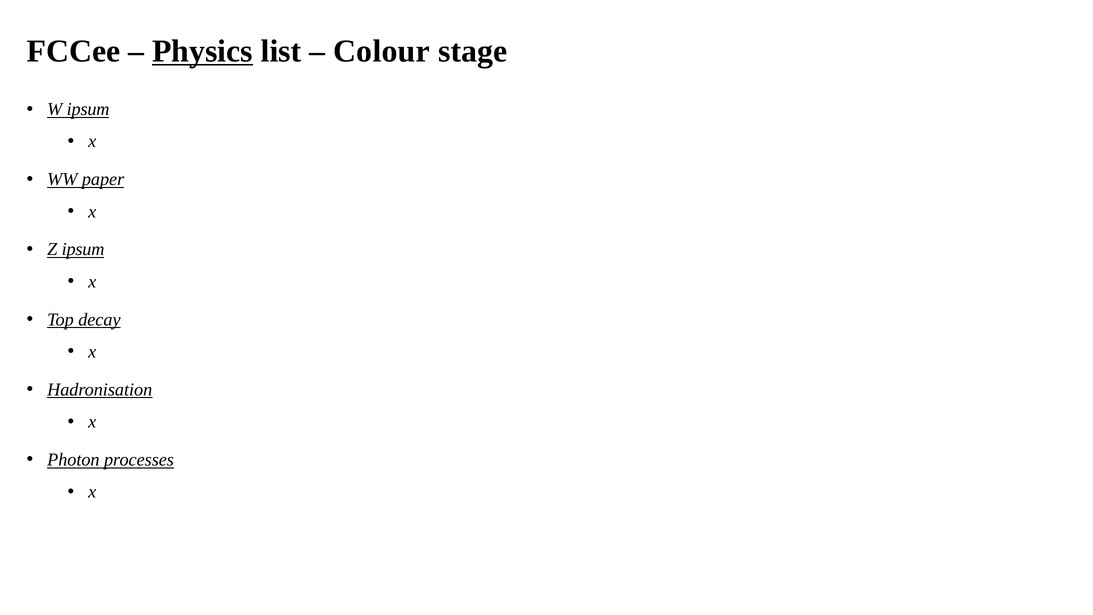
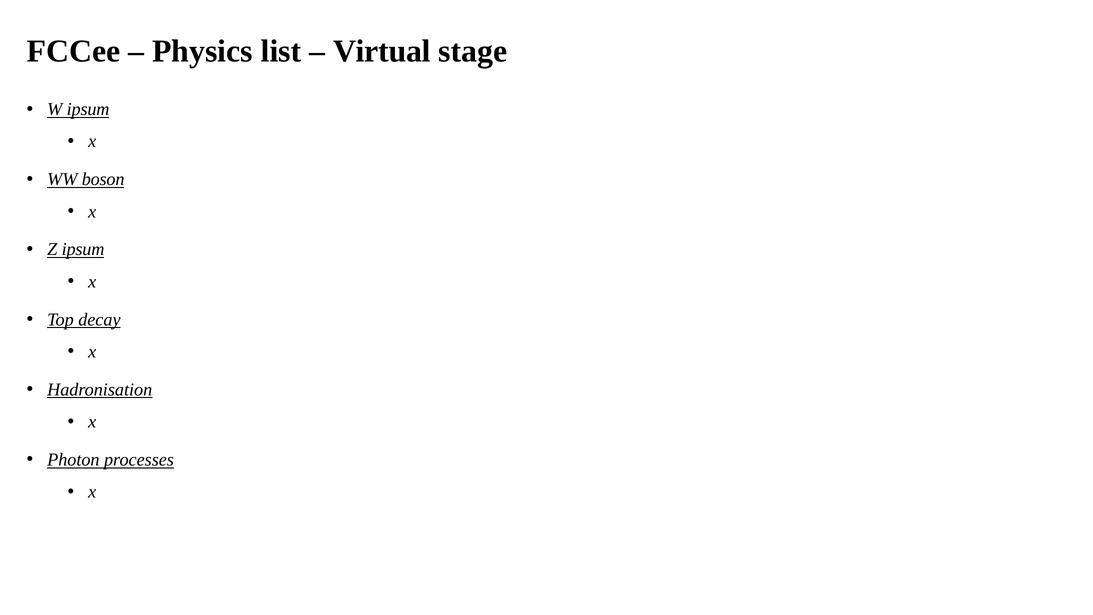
Physics underline: present -> none (202, 51)
Colour: Colour -> Virtual (382, 51)
paper: paper -> boson (103, 179)
